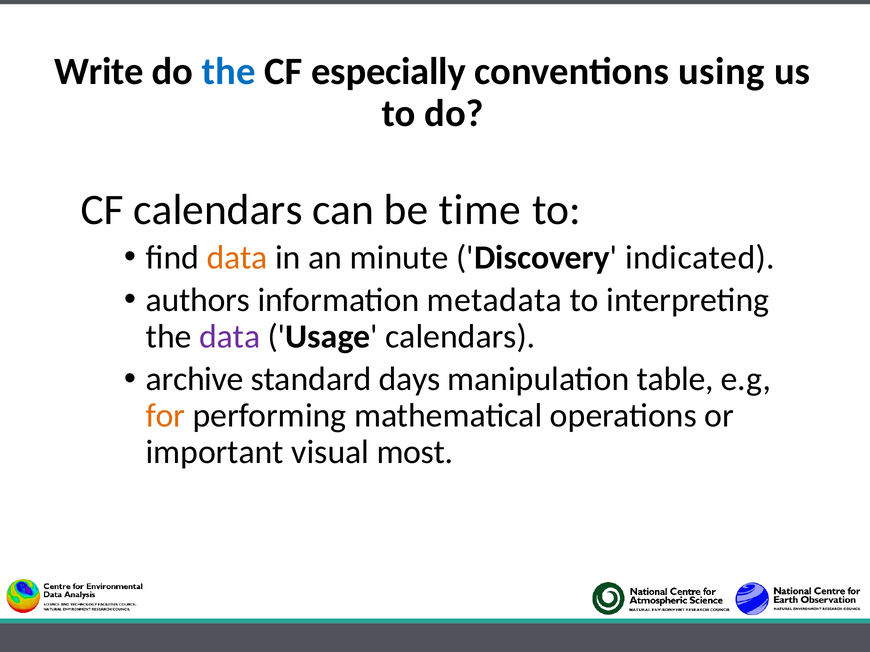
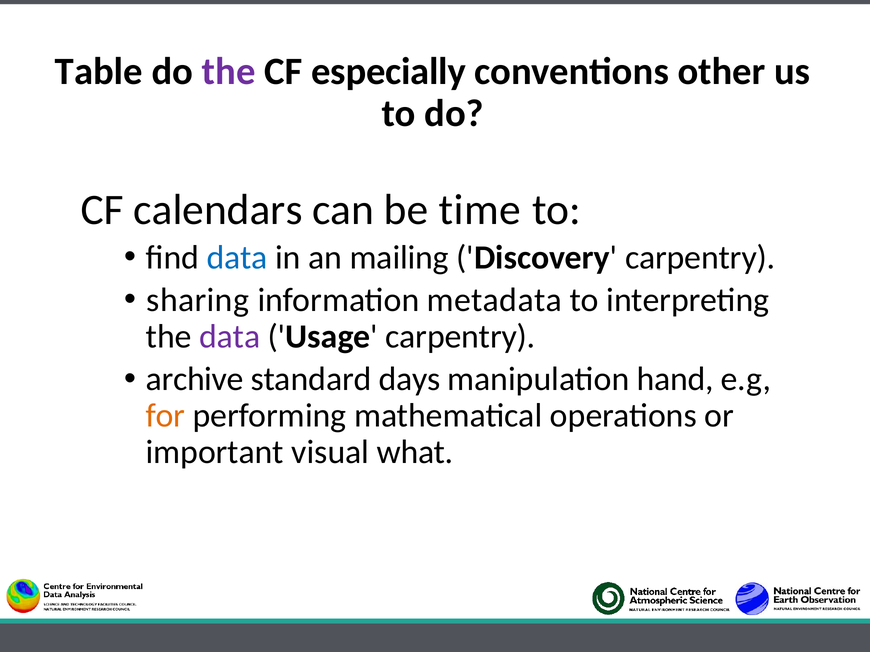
Write: Write -> Table (99, 72)
the colour: blue -> purple (229, 72)
using: using -> other (722, 72)
data colour: orange -> blue (237, 258)
minute: minute -> mailing (399, 258)
Discovery indicated: indicated -> carpentry (700, 258)
authors: authors -> sharing (198, 300)
Usage calendars: calendars -> carpentry (460, 337)
table: table -> hand (675, 379)
most: most -> what (415, 453)
